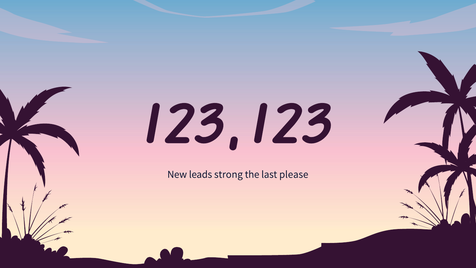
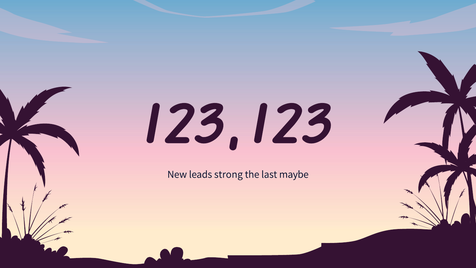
please: please -> maybe (294, 174)
